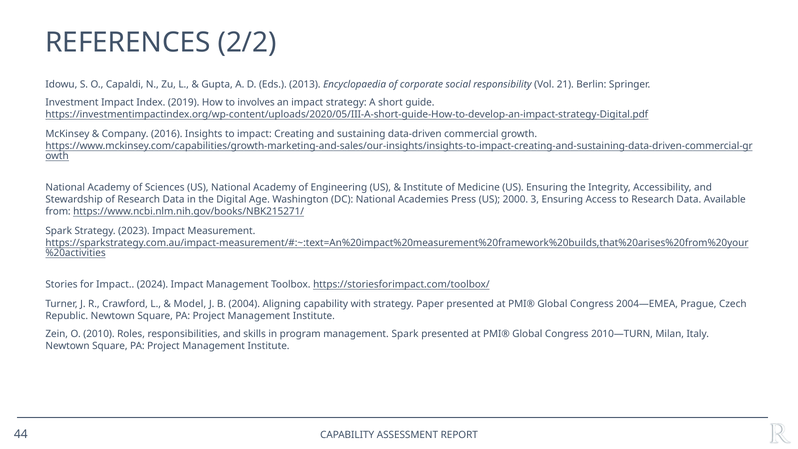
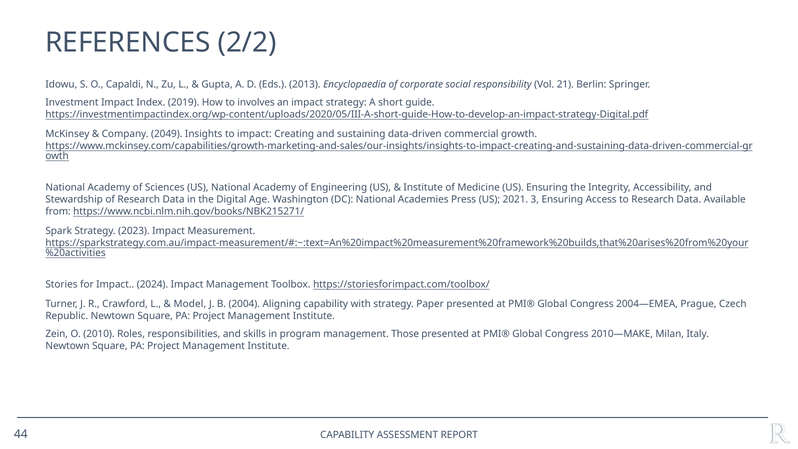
2016: 2016 -> 2049 (167, 134)
2000: 2000 -> 2021 (515, 200)
management Spark: Spark -> Those (405, 334)
2010—TURN: 2010—TURN -> 2010—MAKE (622, 334)
